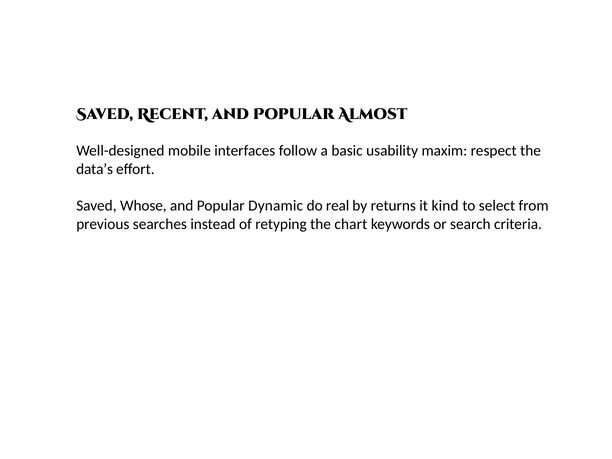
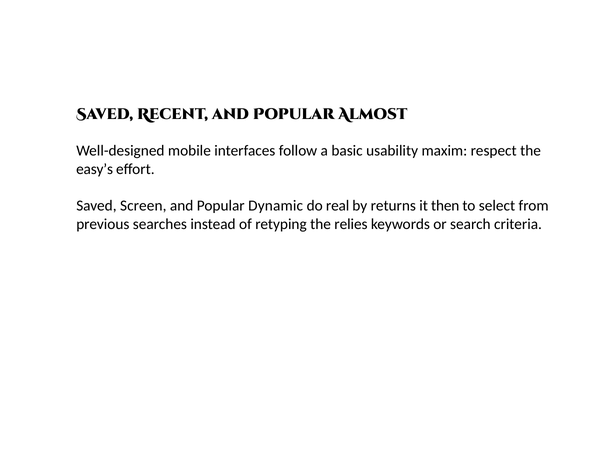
data’s: data’s -> easy’s (95, 169)
Whose: Whose -> Screen (143, 206)
kind: kind -> then (445, 206)
chart: chart -> relies (351, 224)
